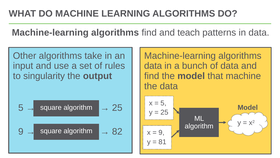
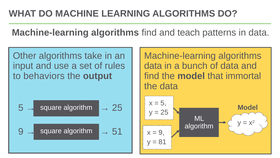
singularity: singularity -> behaviors (44, 76)
that machine: machine -> immortal (243, 76)
82: 82 -> 51 (117, 131)
